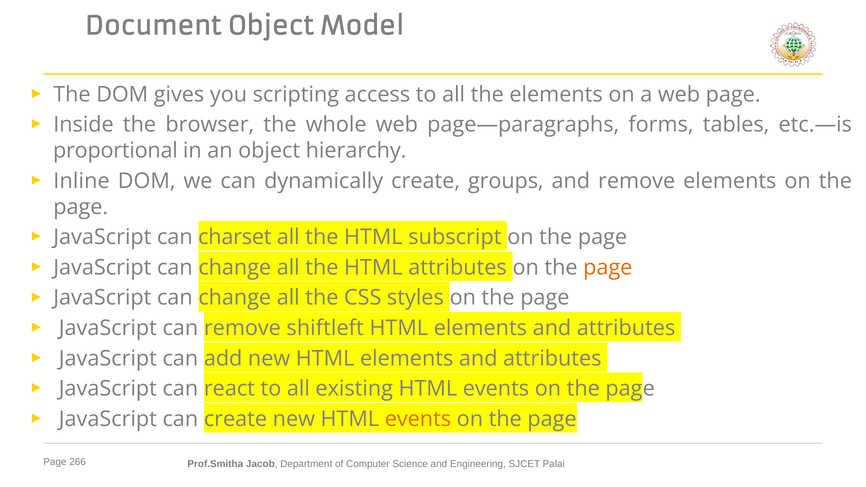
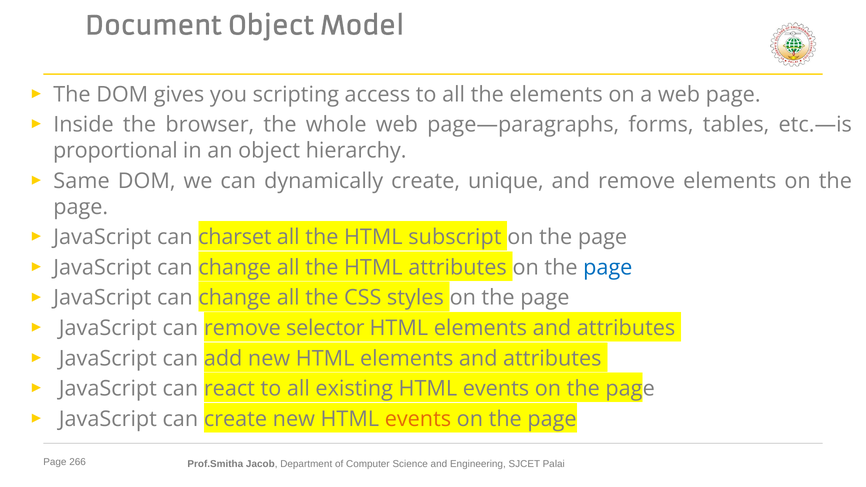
Inline: Inline -> Same (82, 181)
groups: groups -> unique (506, 181)
page colour: orange -> blue (608, 268)
shiftleft: shiftleft -> selector (325, 328)
